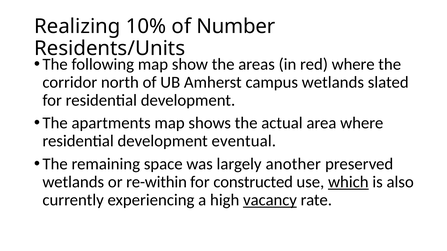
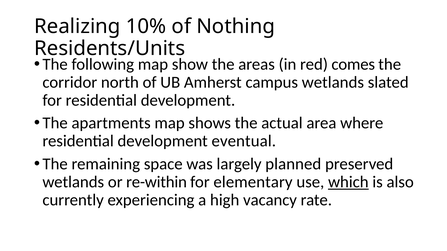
Number: Number -> Nothing (236, 26)
red where: where -> comes (353, 64)
another: another -> planned (293, 164)
constructed: constructed -> elementary (253, 182)
vacancy underline: present -> none (270, 200)
